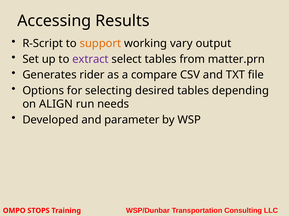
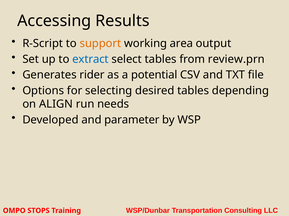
vary: vary -> area (181, 44)
extract colour: purple -> blue (90, 59)
matter.prn: matter.prn -> review.prn (236, 59)
compare: compare -> potential (154, 75)
